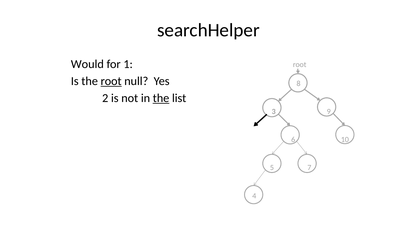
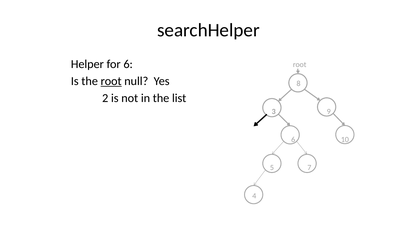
Would: Would -> Helper (87, 64)
for 1: 1 -> 6 (128, 64)
the underline: present -> none (161, 98)
